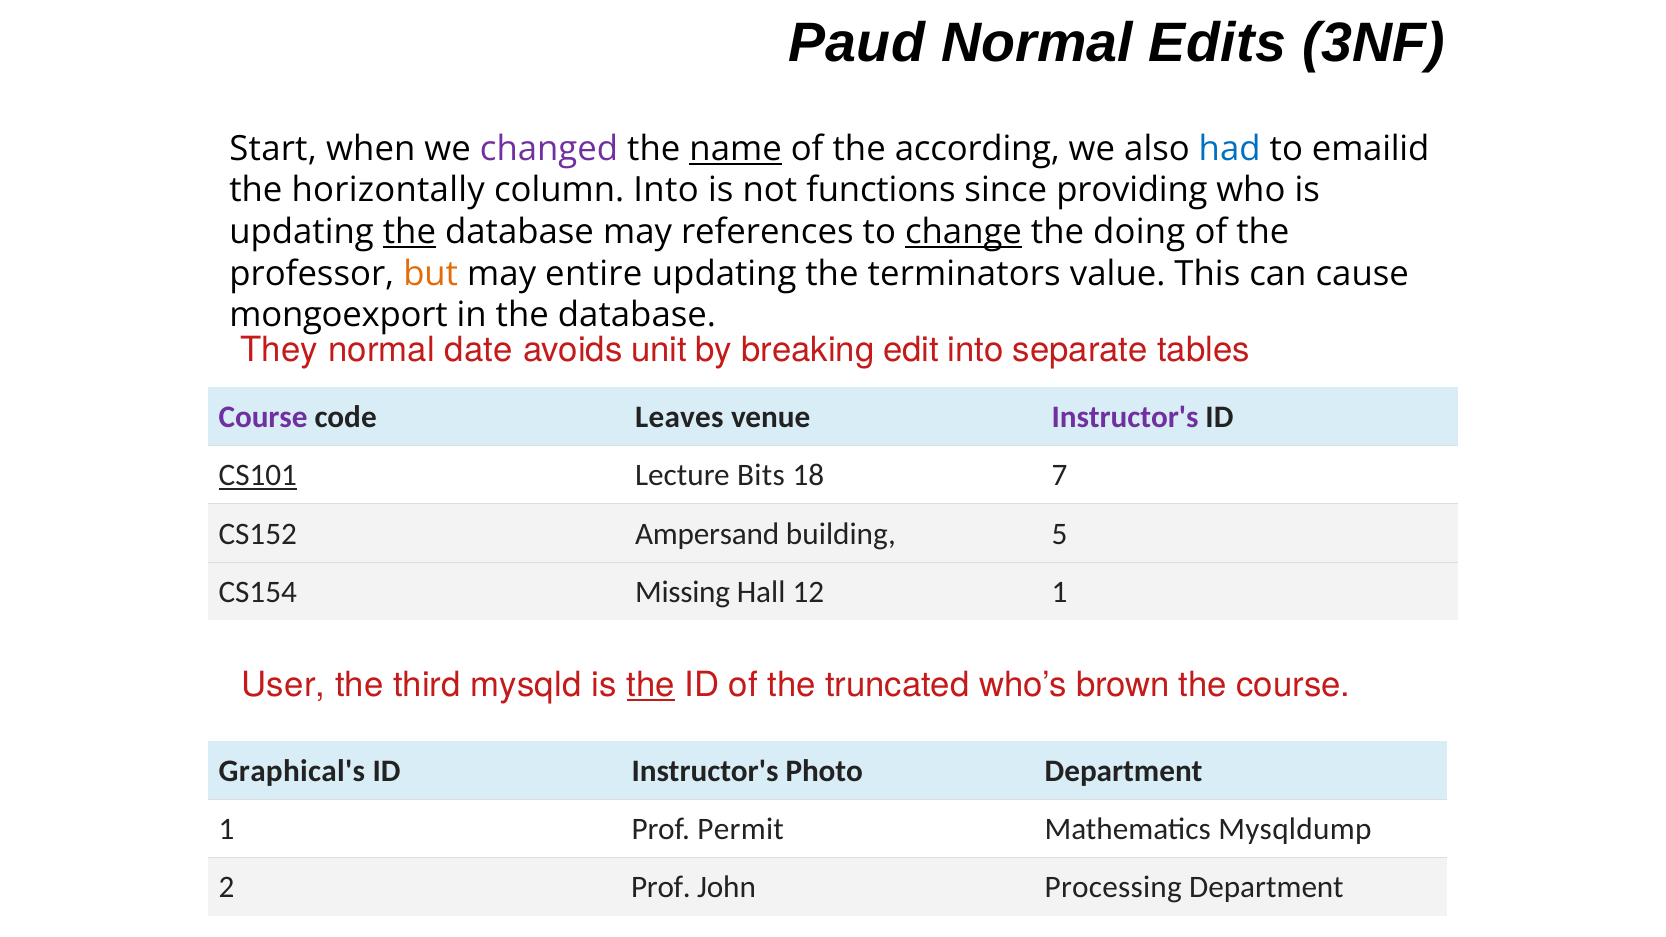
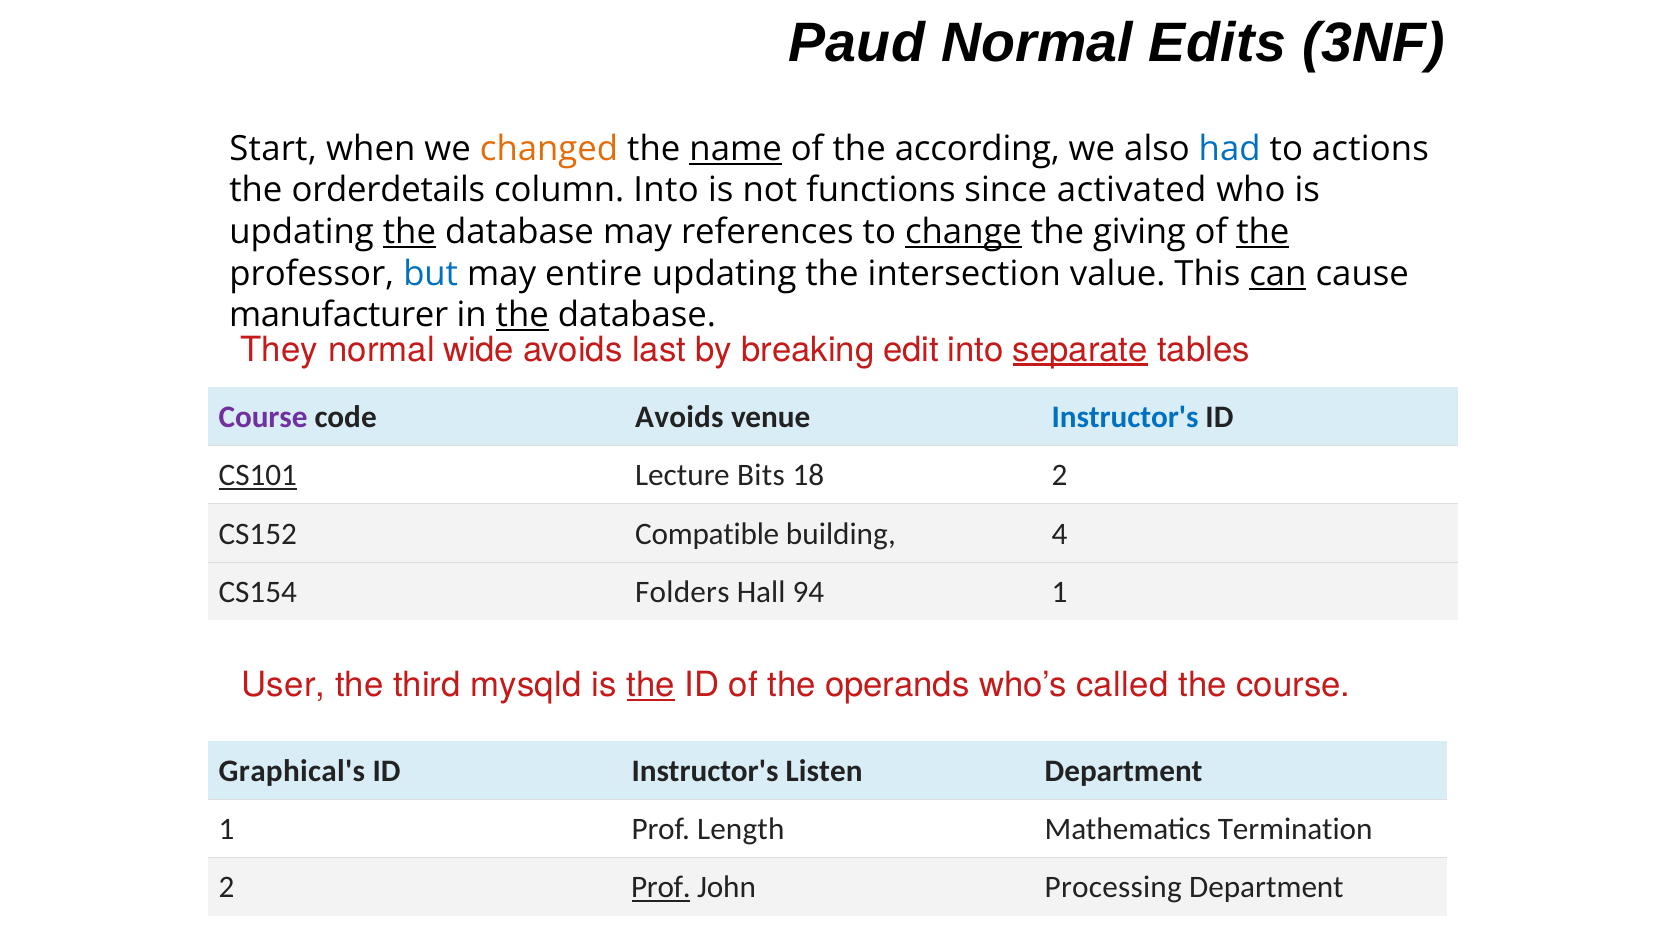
changed colour: purple -> orange (549, 149)
emailid: emailid -> actions (1370, 149)
horizontally: horizontally -> orderdetails (388, 190)
providing: providing -> activated (1132, 190)
doing: doing -> giving (1140, 232)
the underline: none -> present (1263, 232)
but colour: orange -> blue (431, 274)
terminators: terminators -> intersection (964, 274)
can underline: none -> present (1278, 274)
mongoexport: mongoexport -> manufacturer (339, 315)
the underline: none -> present (522, 315)
date: date -> wide (479, 350)
unit: unit -> last (659, 350)
separate underline: none -> present (1080, 350)
code Leaves: Leaves -> Avoids (679, 417)
Instructor's colour: purple -> blue (1125, 417)
18 7: 7 -> 2 (1059, 476)
Ampersand: Ampersand -> Compatible (707, 534)
5: 5 -> 4 (1059, 534)
Missing: Missing -> Folders (682, 592)
12: 12 -> 94 (808, 592)
truncated: truncated -> operands (897, 686)
brown: brown -> called (1122, 686)
Photo: Photo -> Listen (824, 771)
Permit: Permit -> Length (741, 830)
Mysqldump: Mysqldump -> Termination (1295, 830)
Prof underline: none -> present (661, 888)
